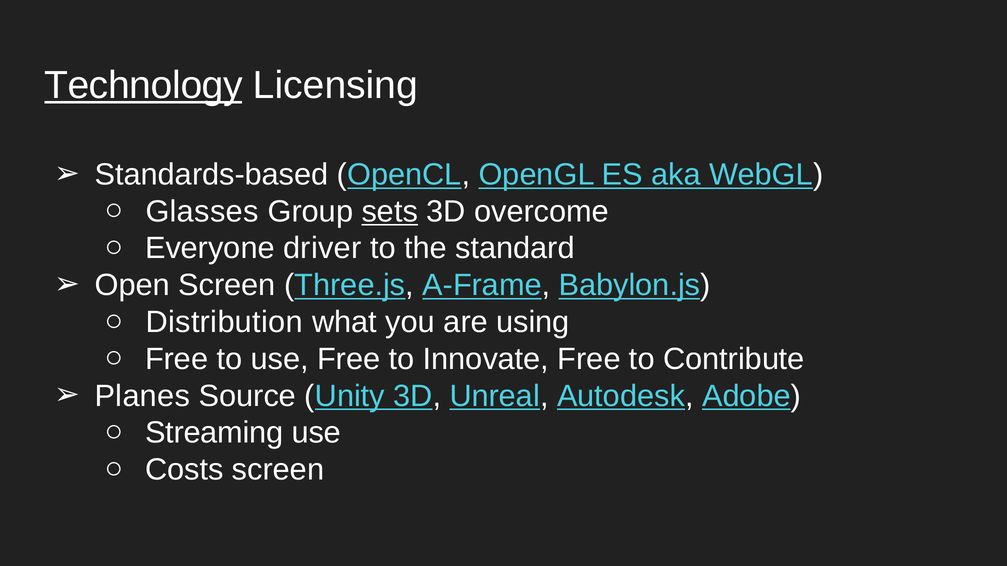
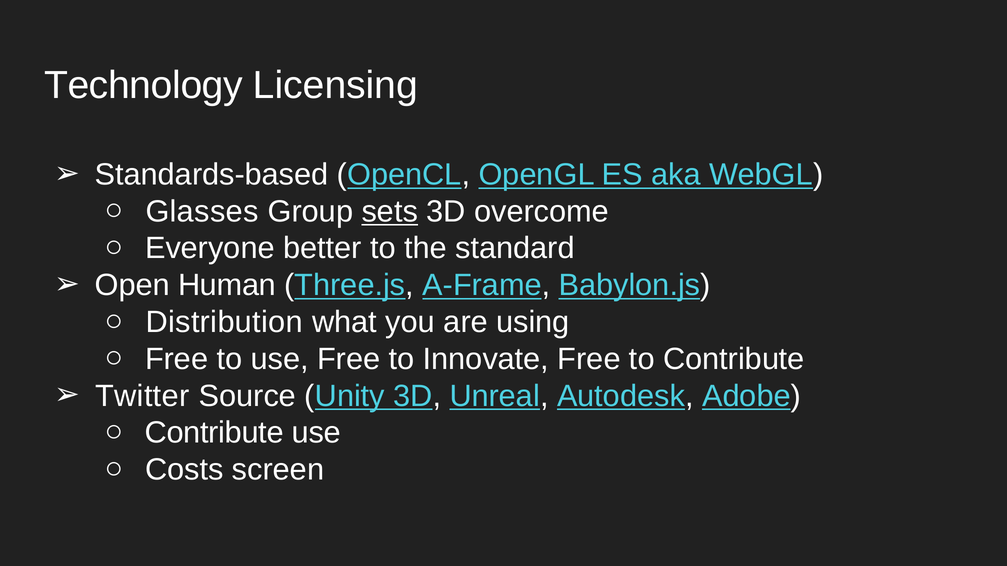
Technology underline: present -> none (143, 85)
driver: driver -> better (322, 249)
Open Screen: Screen -> Human (227, 285)
Planes: Planes -> Twitter (142, 396)
Streaming: Streaming -> Contribute (214, 433)
